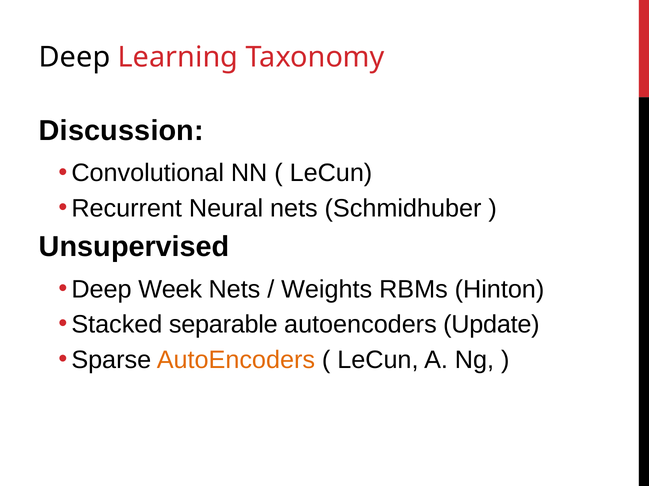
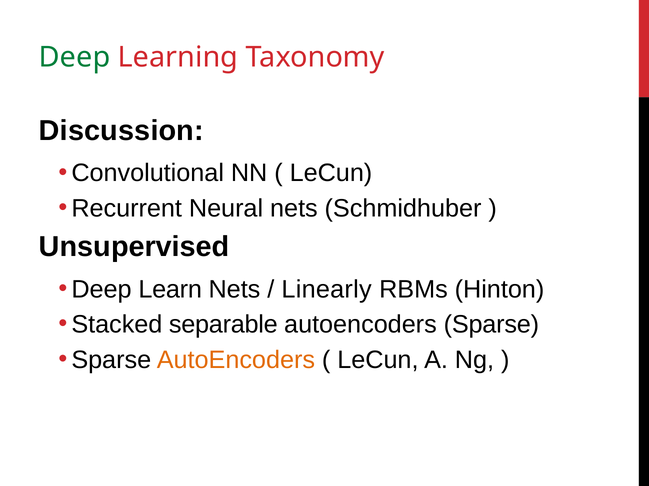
Deep colour: black -> green (75, 57)
Week: Week -> Learn (170, 290)
Weights: Weights -> Linearly (327, 290)
autoencoders Update: Update -> Sparse (491, 325)
